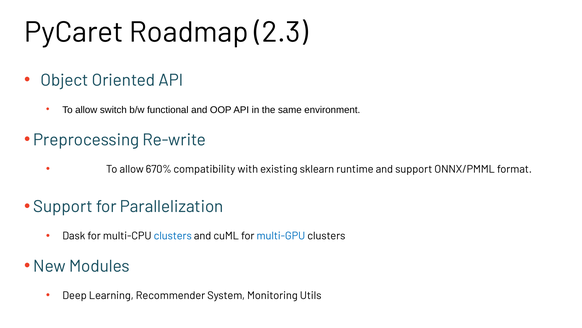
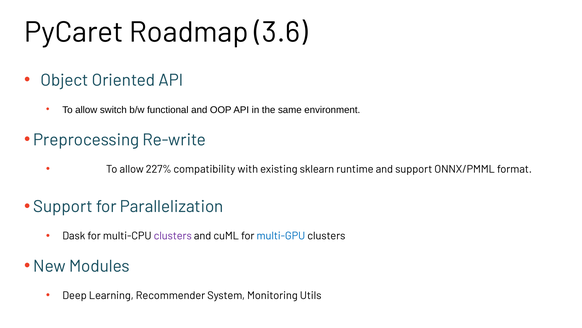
2.3: 2.3 -> 3.6 (281, 32)
670%: 670% -> 227% (159, 169)
clusters colour: blue -> purple (173, 236)
